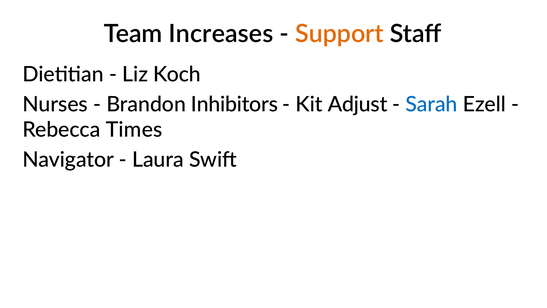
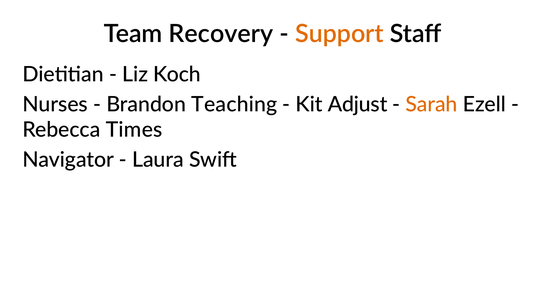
Increases: Increases -> Recovery (221, 34)
Inhibitors: Inhibitors -> Teaching (234, 104)
Sarah colour: blue -> orange (431, 104)
